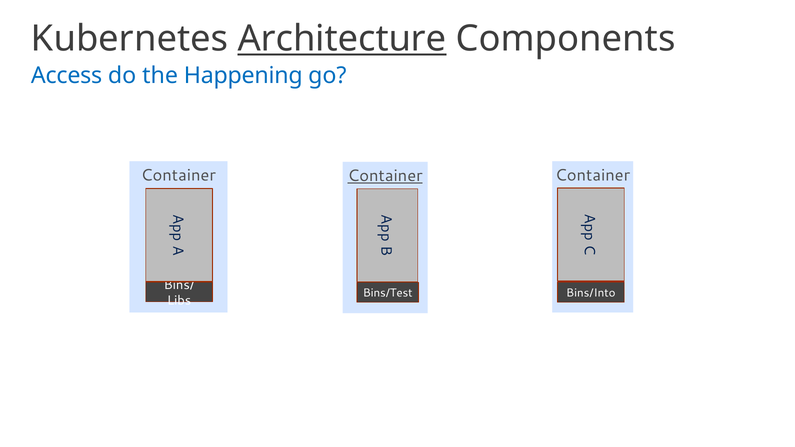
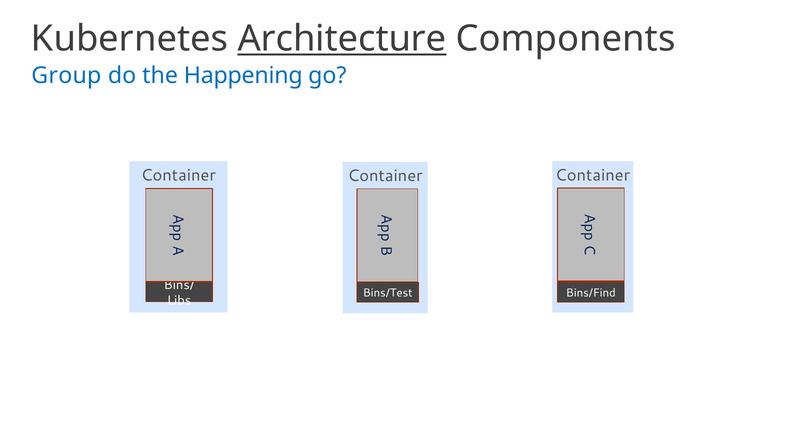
Access: Access -> Group (66, 76)
Container underline: present -> none (385, 176)
Bins/Into: Bins/Into -> Bins/Find (591, 293)
